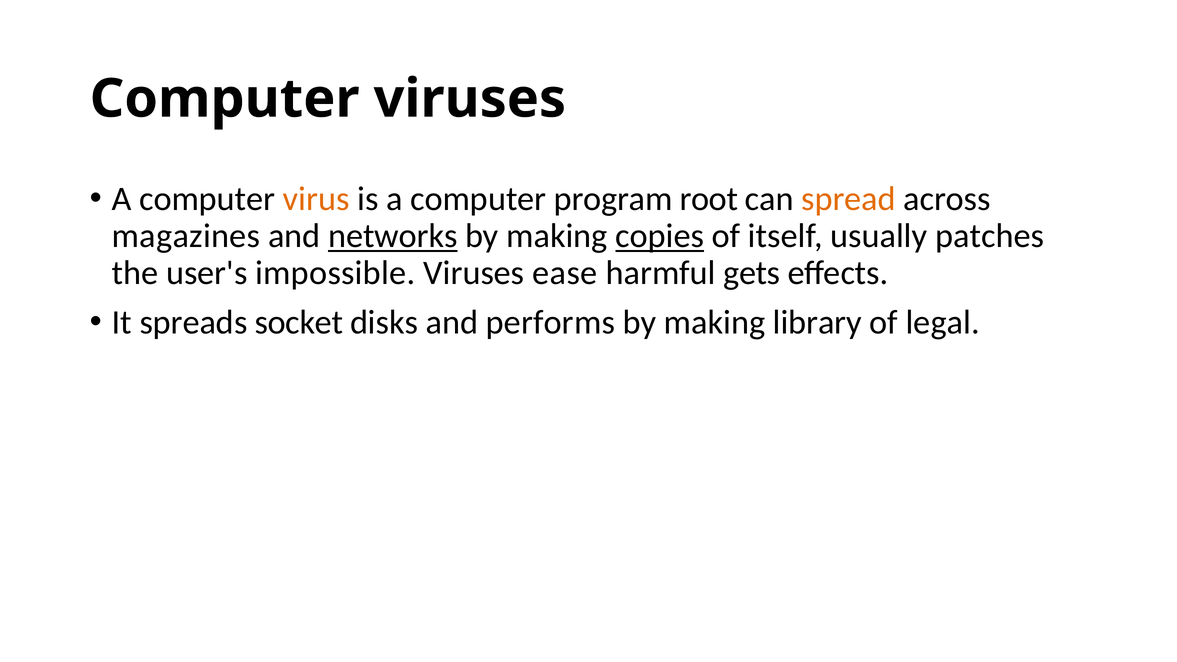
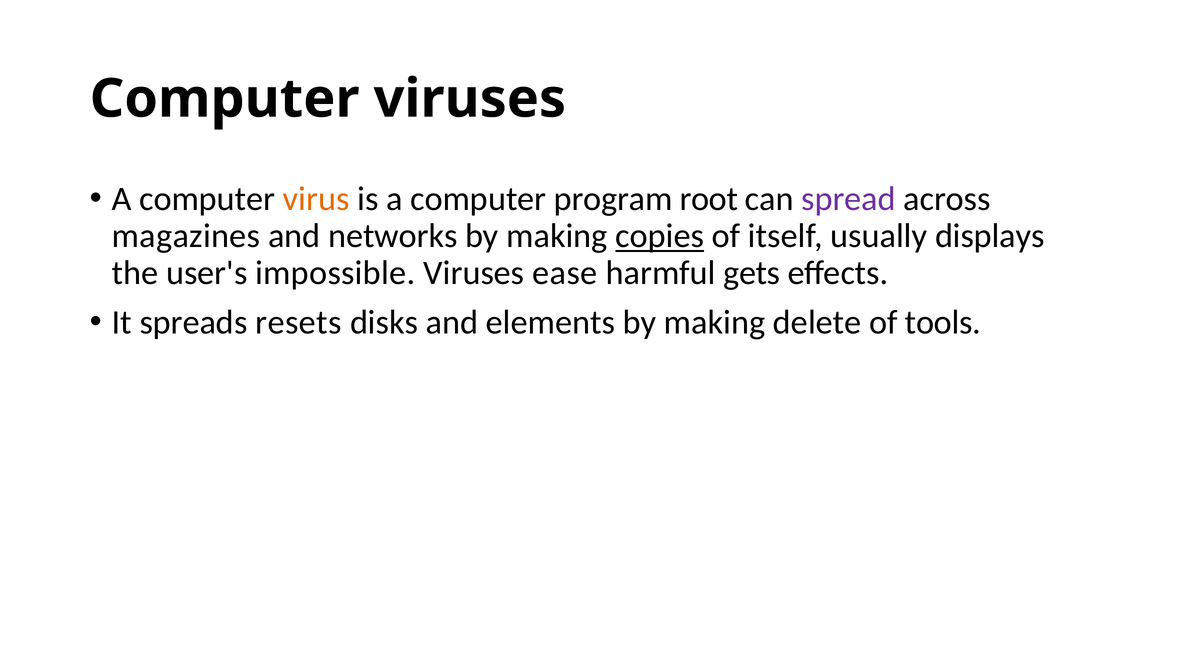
spread colour: orange -> purple (849, 199)
networks underline: present -> none (393, 236)
patches: patches -> displays (990, 236)
socket: socket -> resets (298, 323)
performs: performs -> elements (550, 323)
library: library -> delete (817, 323)
legal: legal -> tools (943, 323)
